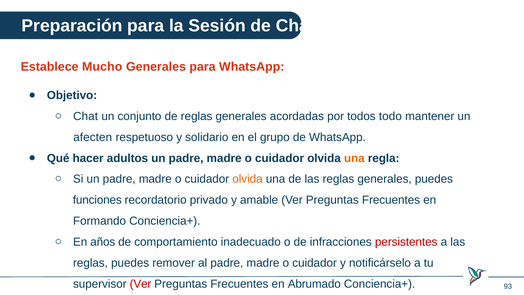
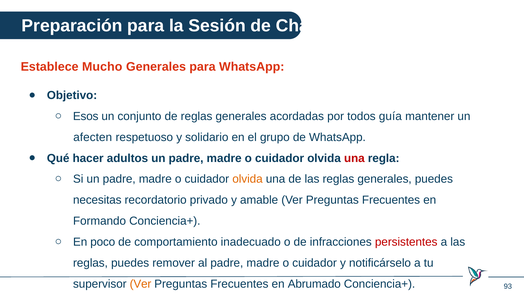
Chat: Chat -> Esos (86, 116)
todo: todo -> guía (390, 116)
una colour: orange -> red (354, 158)
funciones: funciones -> necesitas (97, 200)
años: años -> poco (103, 242)
Ver colour: red -> orange (141, 284)
